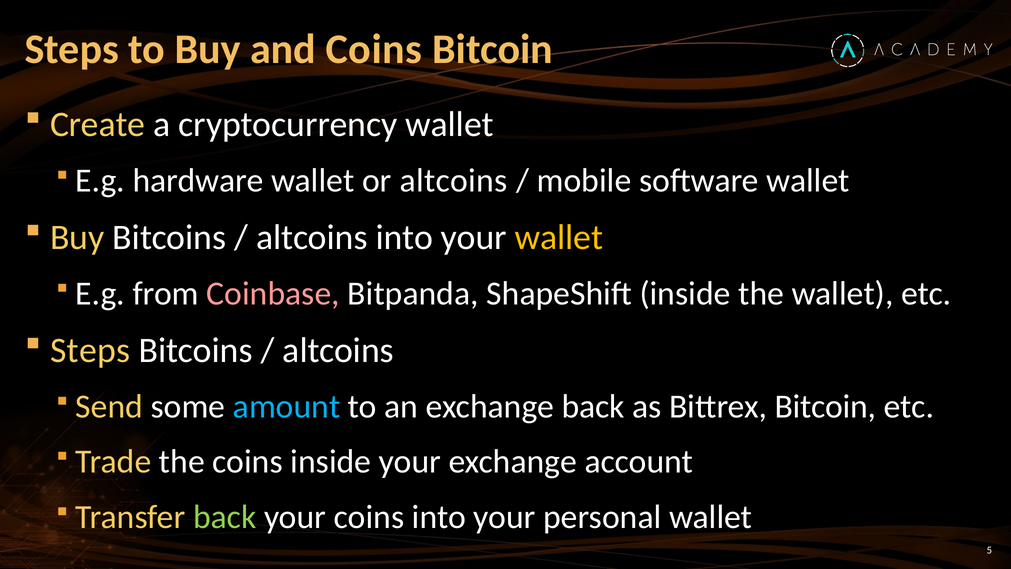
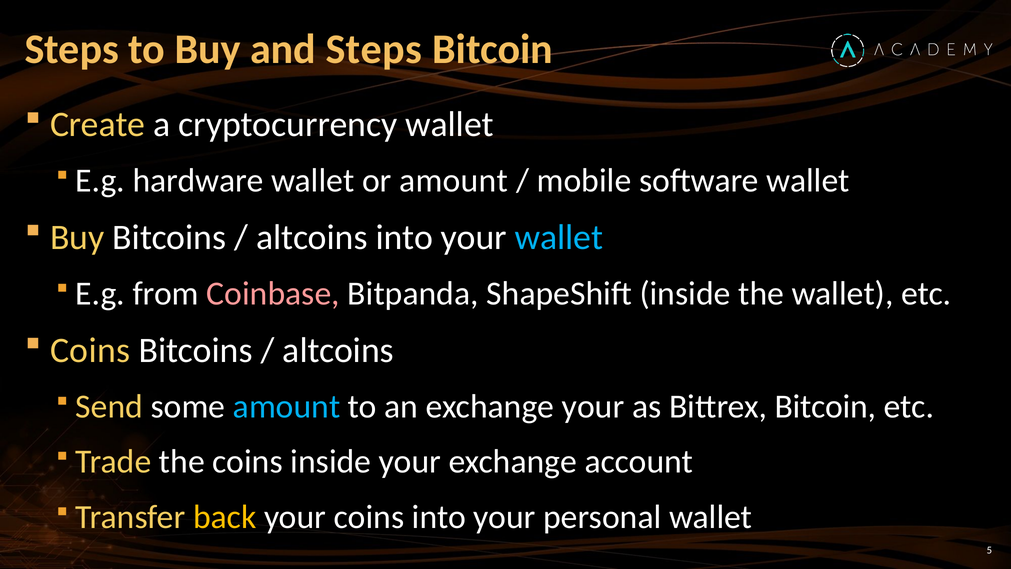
and Coins: Coins -> Steps (374, 49)
or altcoins: altcoins -> amount (454, 181)
wallet colour: yellow -> light blue (559, 237)
Steps: Steps -> Coins (90, 350)
exchange back: back -> your (593, 407)
back colour: light green -> yellow (225, 517)
